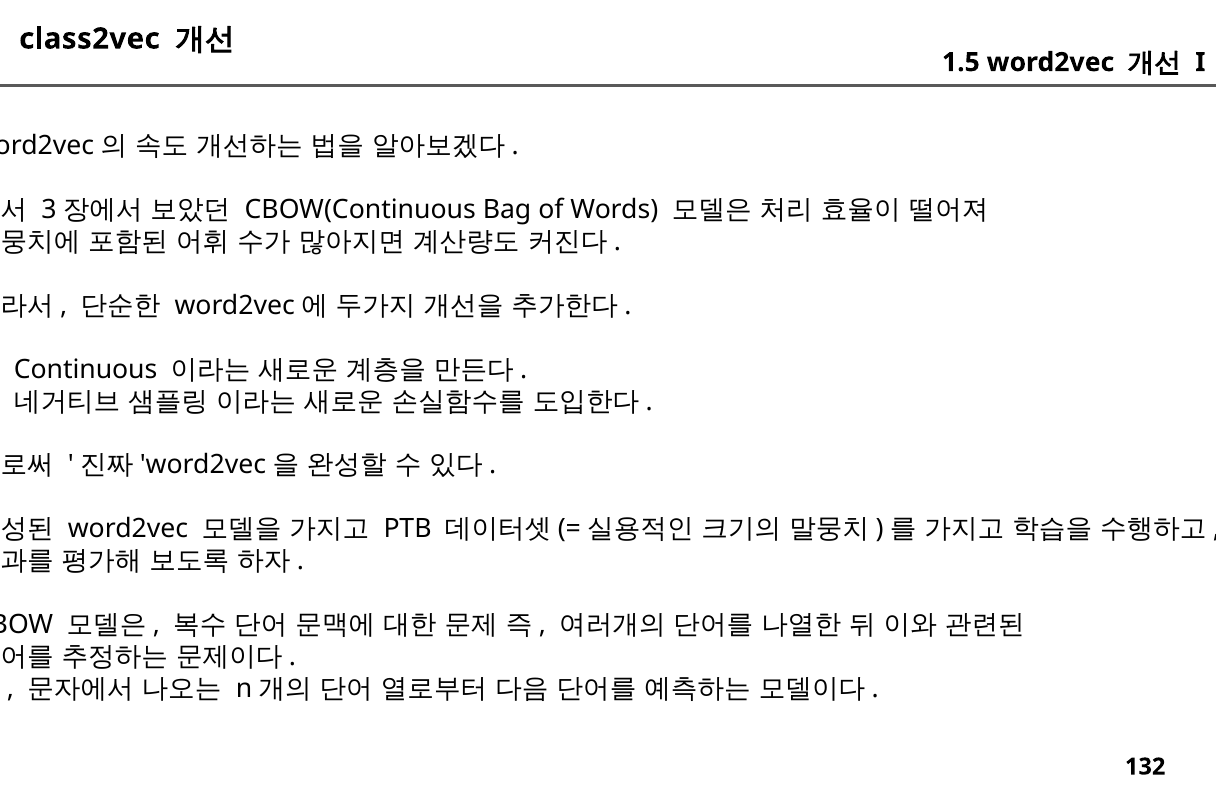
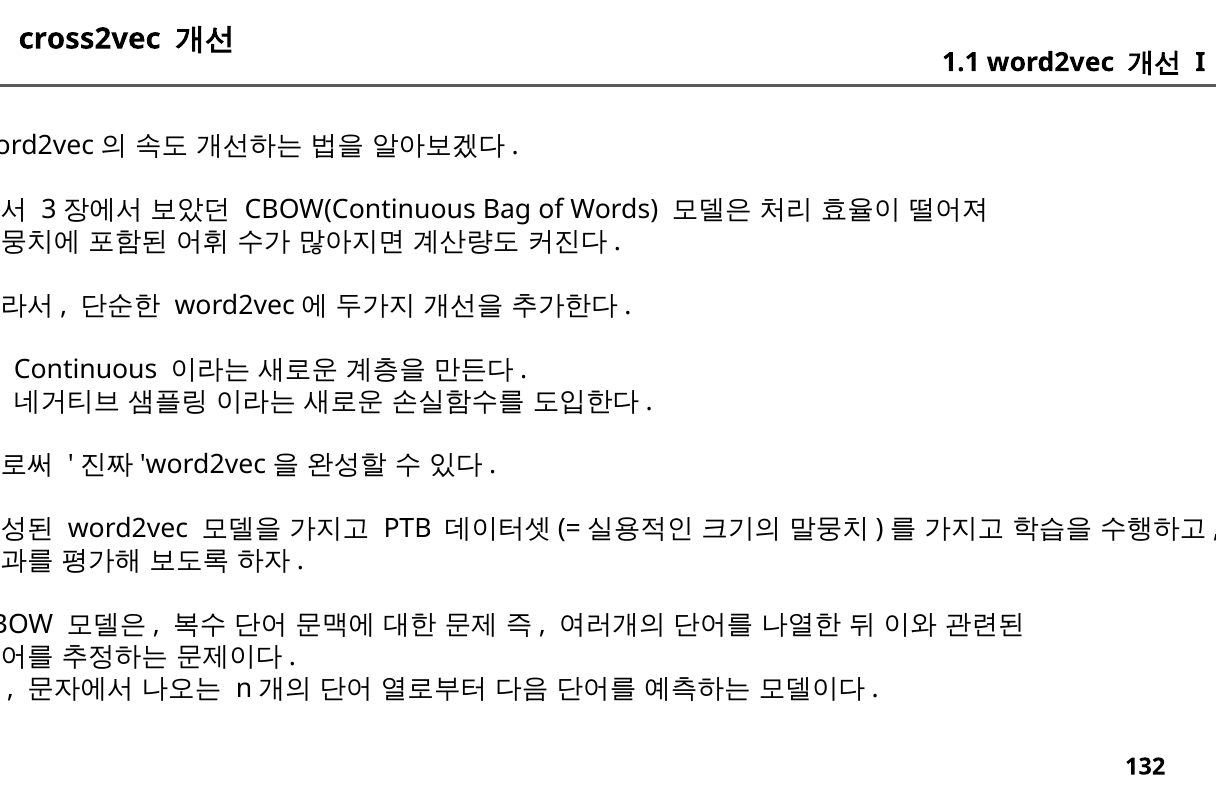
class2vec: class2vec -> cross2vec (90, 39)
1.5: 1.5 -> 1.1 (961, 62)
